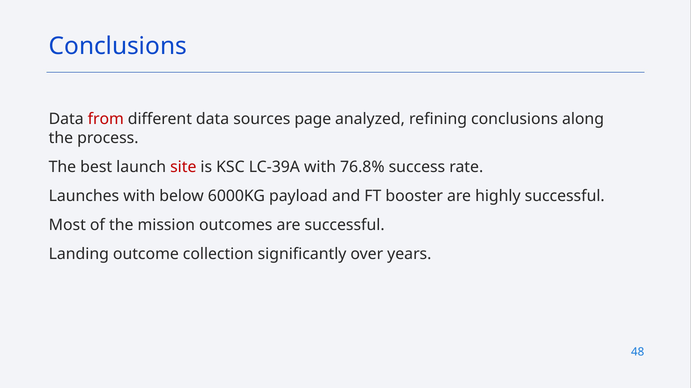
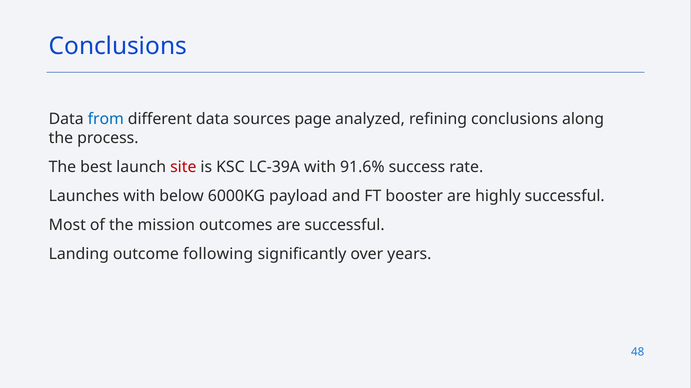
from colour: red -> blue (106, 119)
76.8%: 76.8% -> 91.6% (362, 167)
collection: collection -> following (218, 255)
